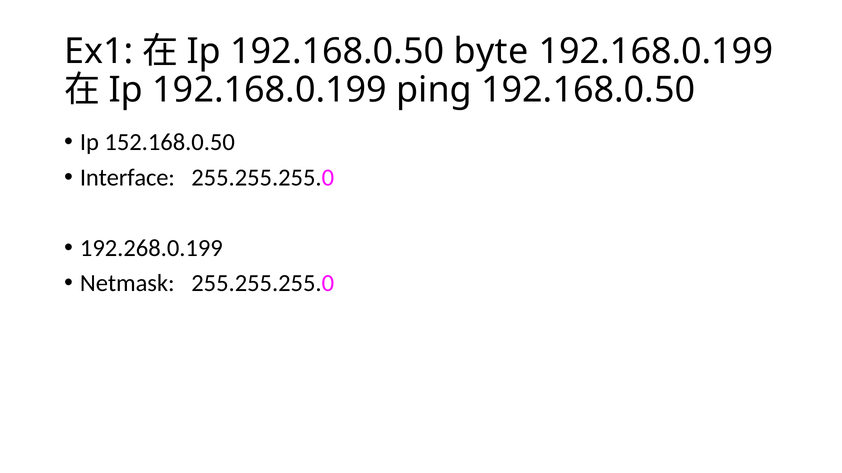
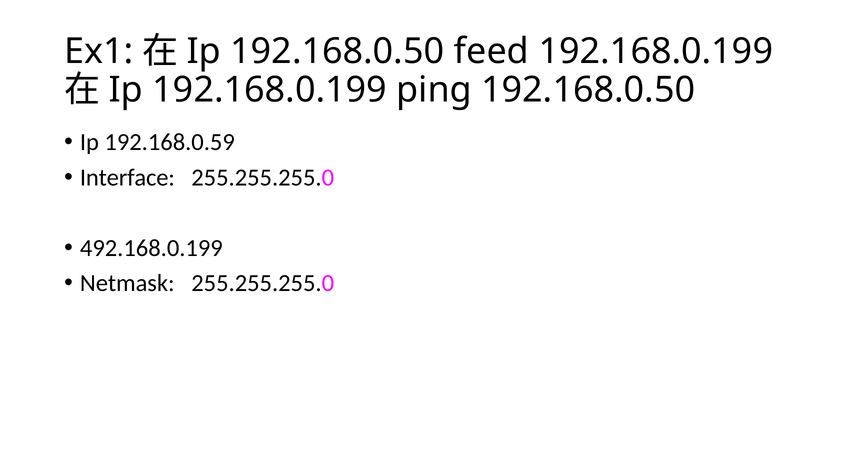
byte: byte -> feed (491, 51)
152.168.0.50: 152.168.0.50 -> 192.168.0.59 (170, 142)
192.268.0.199: 192.268.0.199 -> 492.168.0.199 (151, 248)
